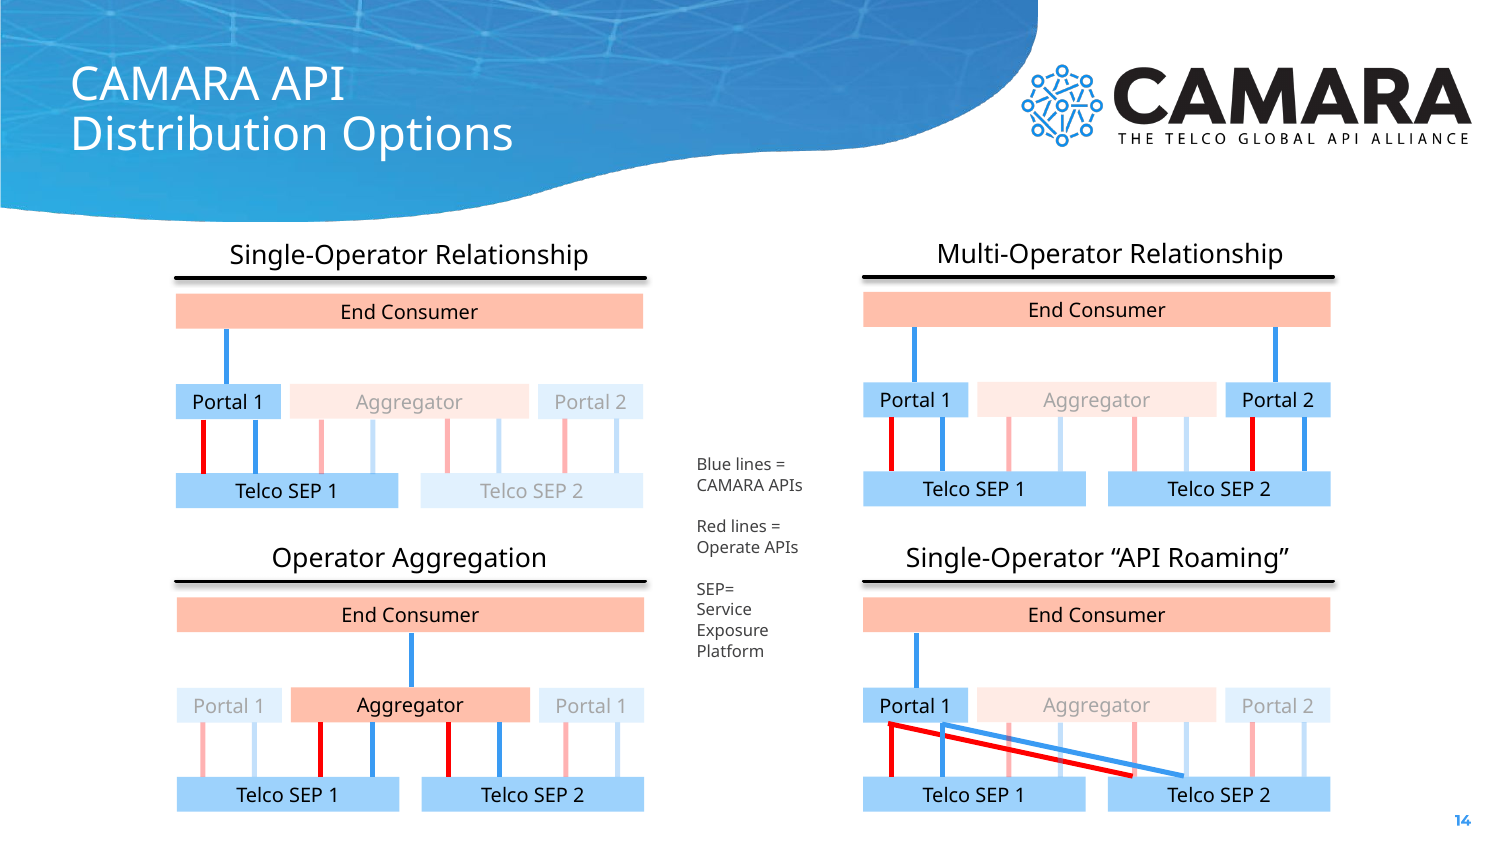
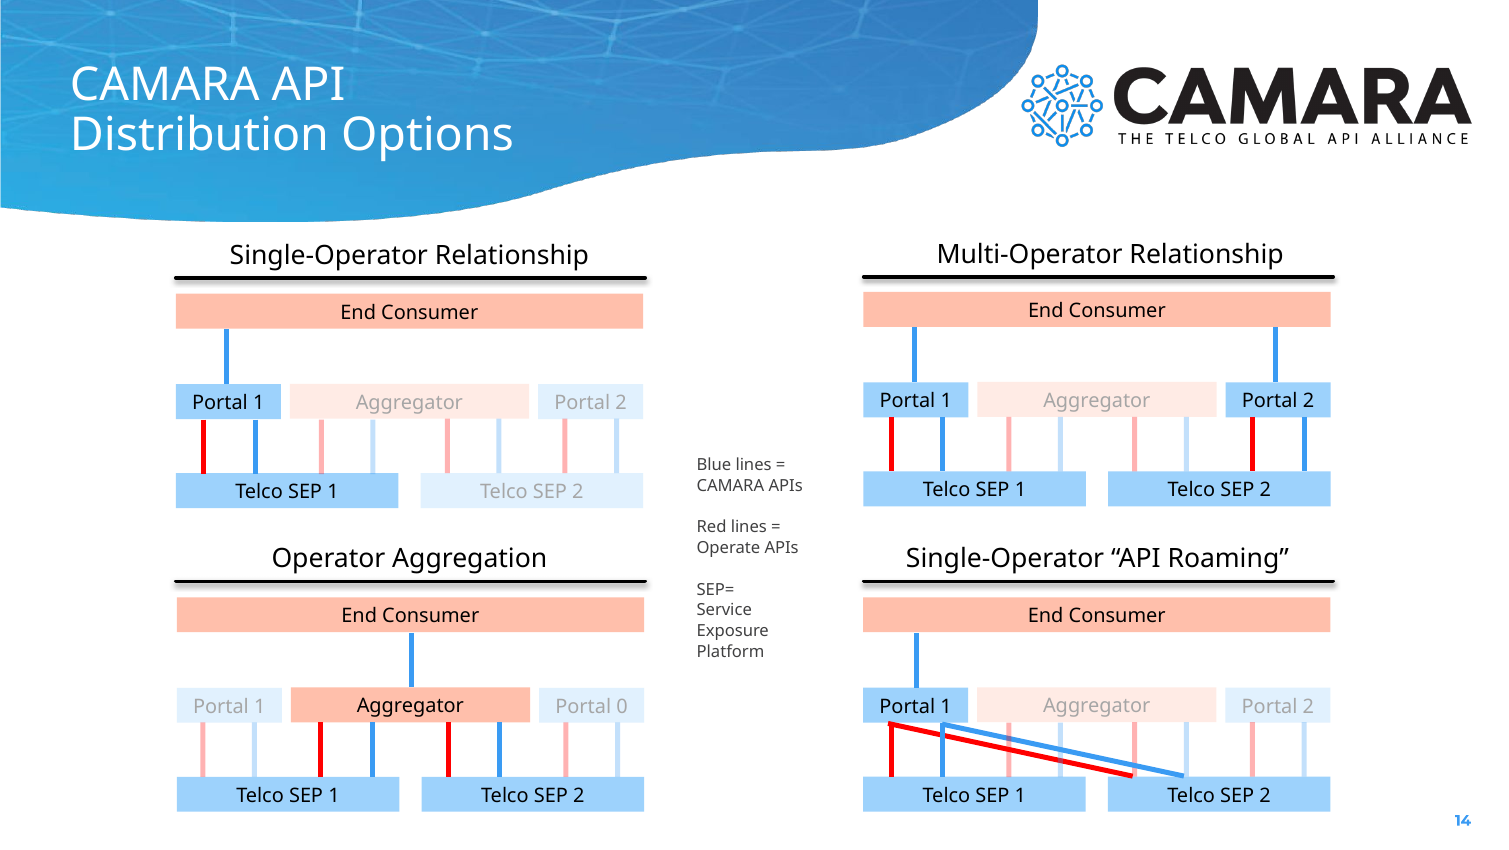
1 Portal 1: 1 -> 0 (622, 706)
